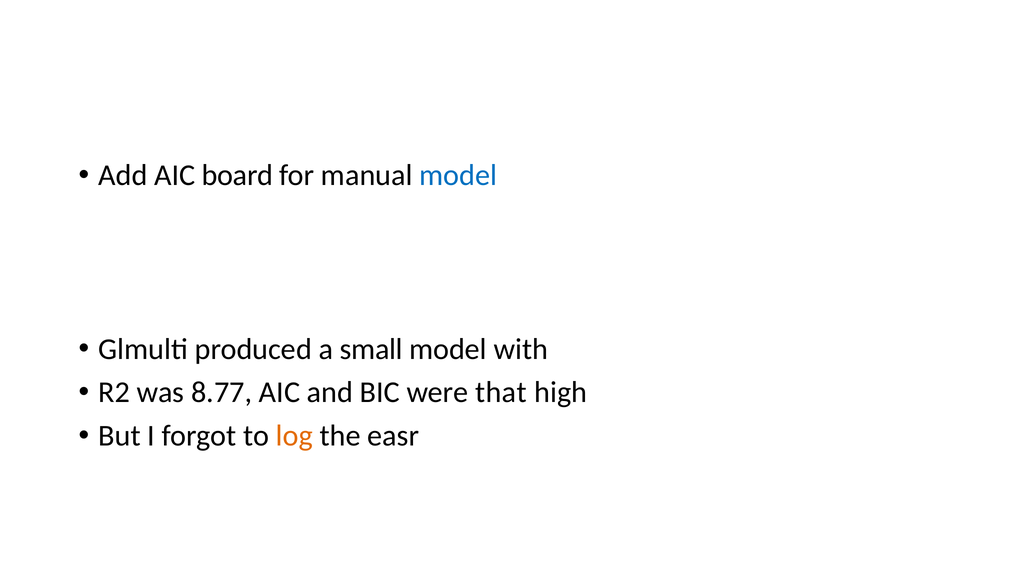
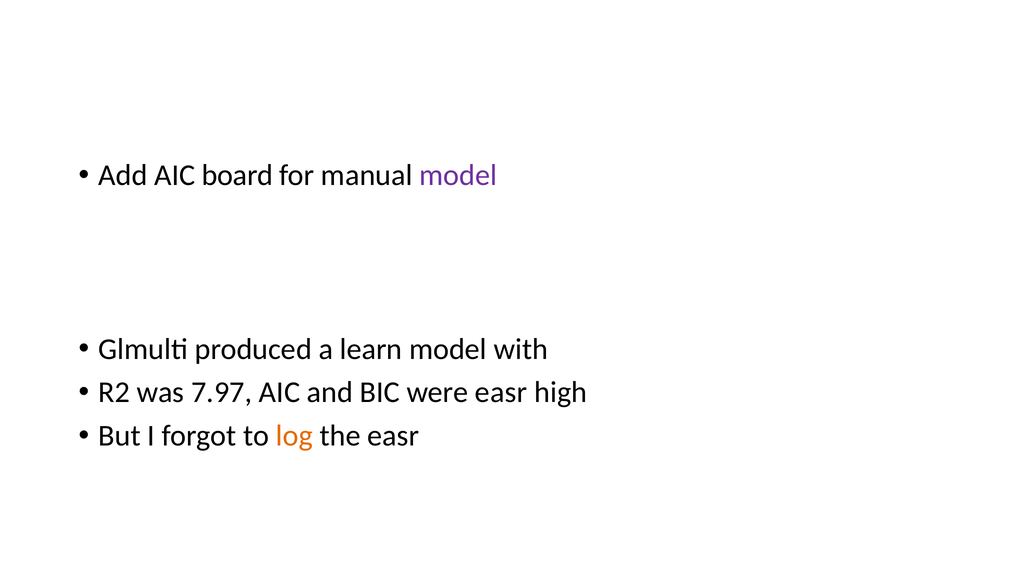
model colour: blue -> purple (458, 175)
small: small -> learn (371, 349)
8.77: 8.77 -> 7.97 (222, 392)
were that: that -> easr (501, 392)
